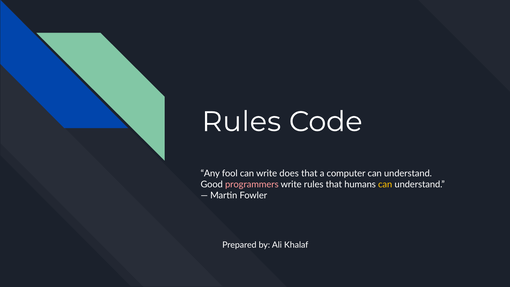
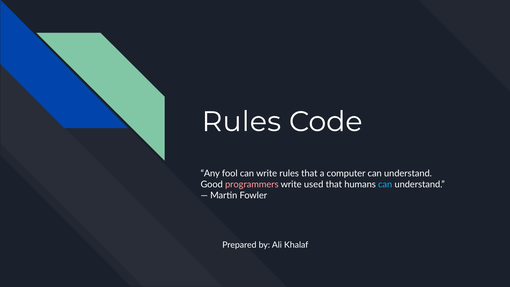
write does: does -> rules (289, 173)
write rules: rules -> used (314, 184)
can colour: yellow -> light blue (385, 184)
